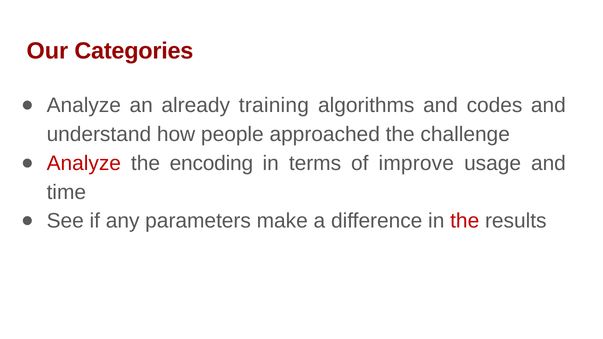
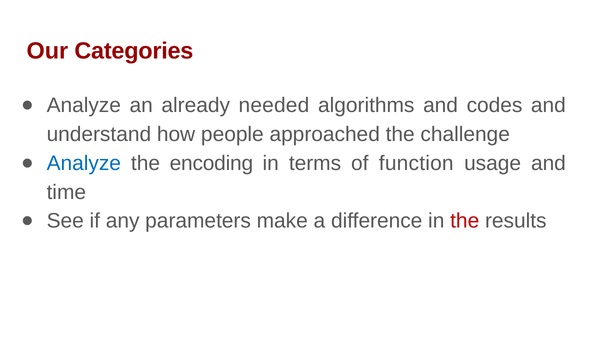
training: training -> needed (274, 106)
Analyze colour: red -> blue (84, 163)
improve: improve -> function (416, 163)
